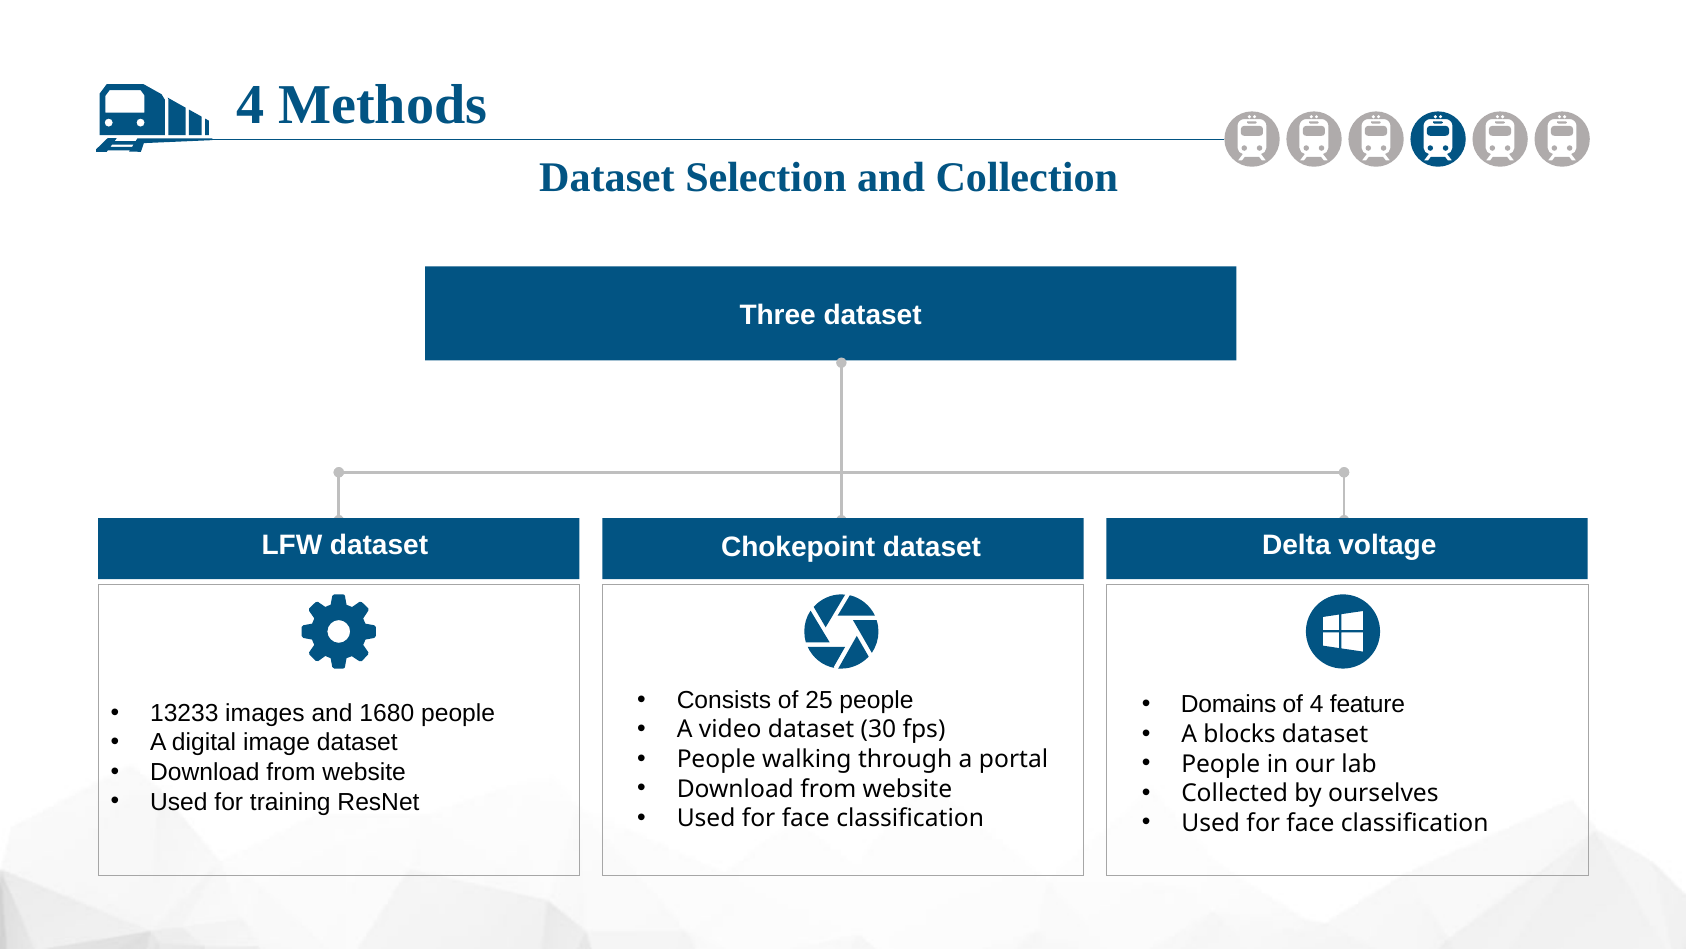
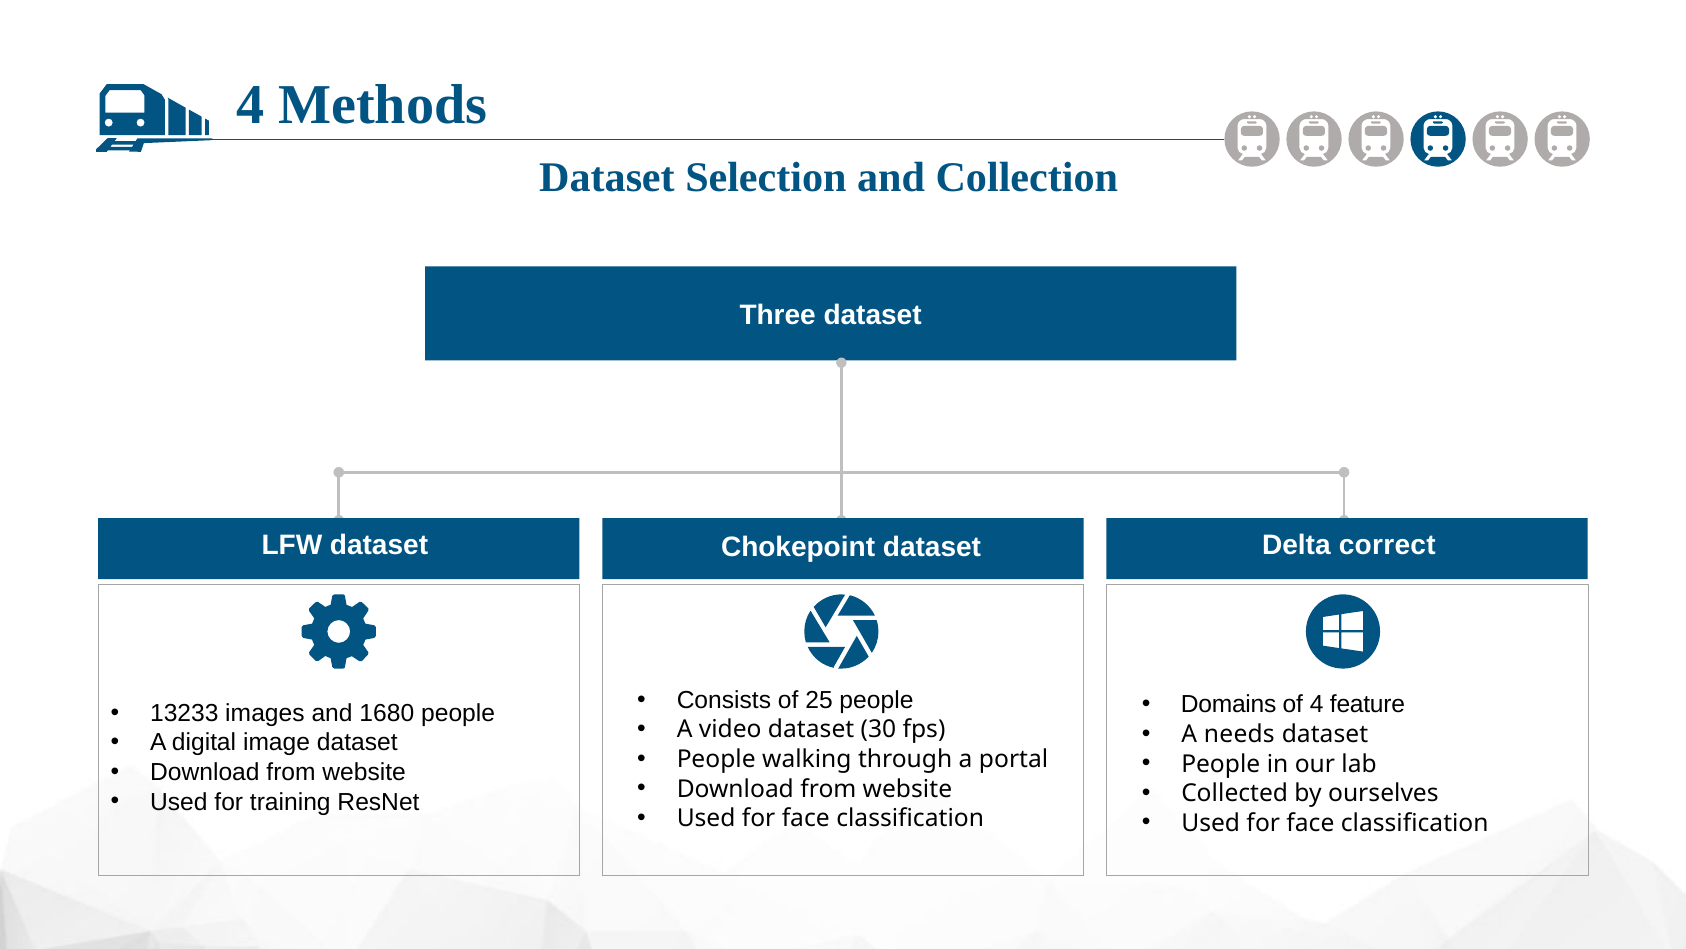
voltage: voltage -> correct (1387, 545)
blocks: blocks -> needs (1239, 734)
